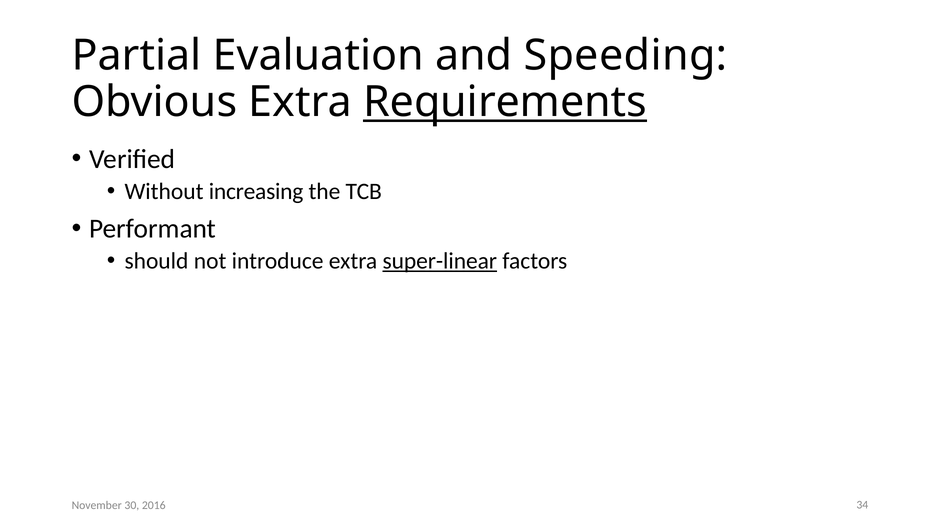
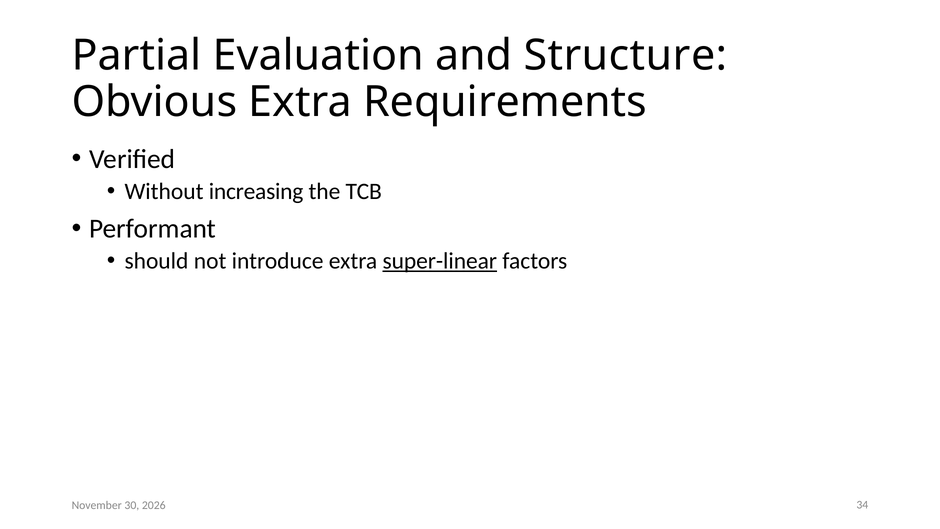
Speeding: Speeding -> Structure (625, 56)
Requirements underline: present -> none (505, 102)
2016: 2016 -> 2026 (154, 505)
